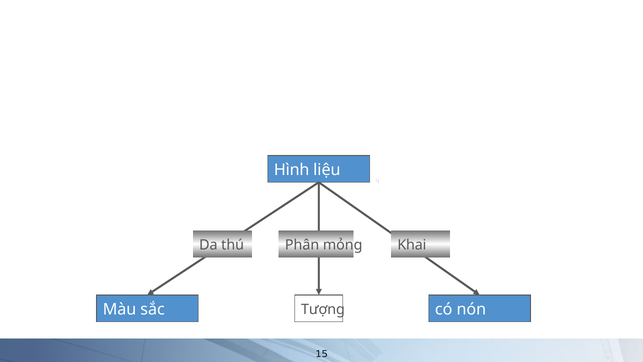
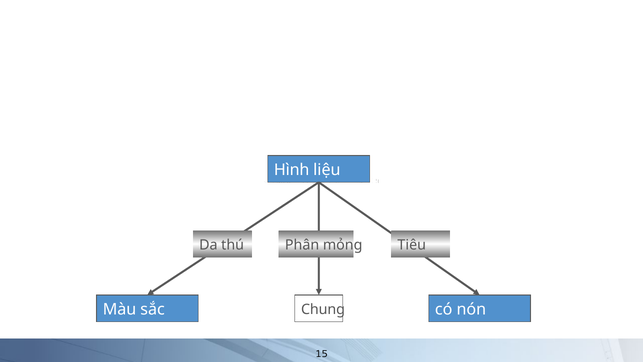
Khai: Khai -> Tiêu (412, 245)
Tượng: Tượng -> Chung (323, 309)
